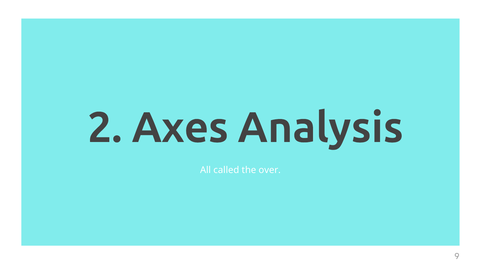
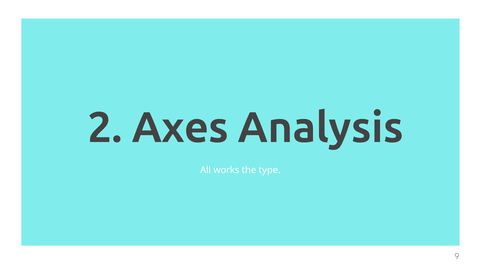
called: called -> works (226, 170)
over: over -> type (270, 170)
